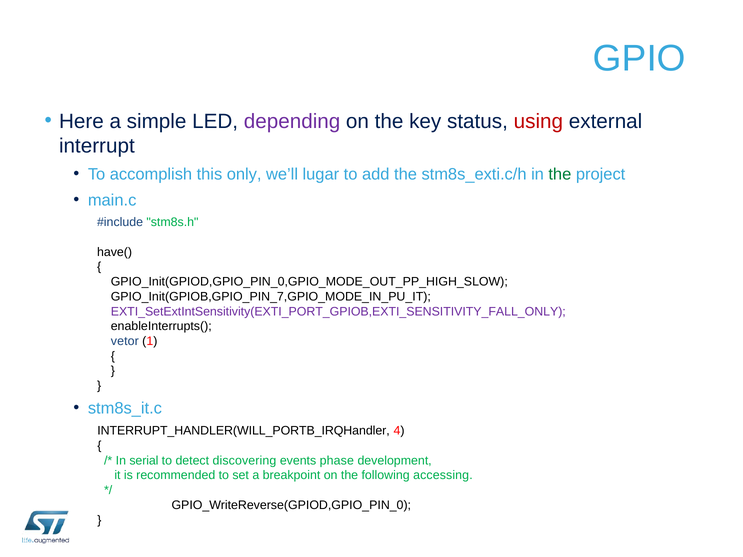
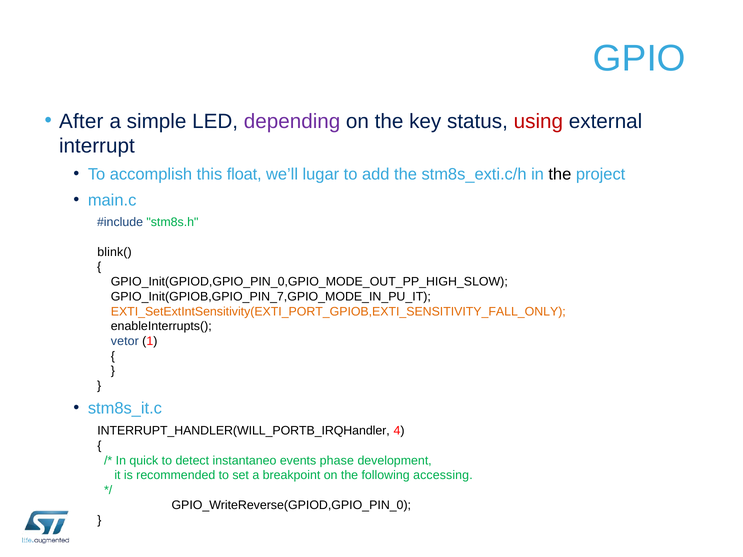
Here: Here -> After (81, 121)
only: only -> float (244, 174)
the colour: green -> black (560, 174)
have(: have( -> blink( (114, 252)
EXTI_SetExtIntSensitivity(EXTI_PORT_GPIOB,EXTI_SENSITIVITY_FALL_ONLY colour: purple -> orange (338, 312)
serial: serial -> quick (144, 461)
discovering: discovering -> instantaneo (245, 461)
